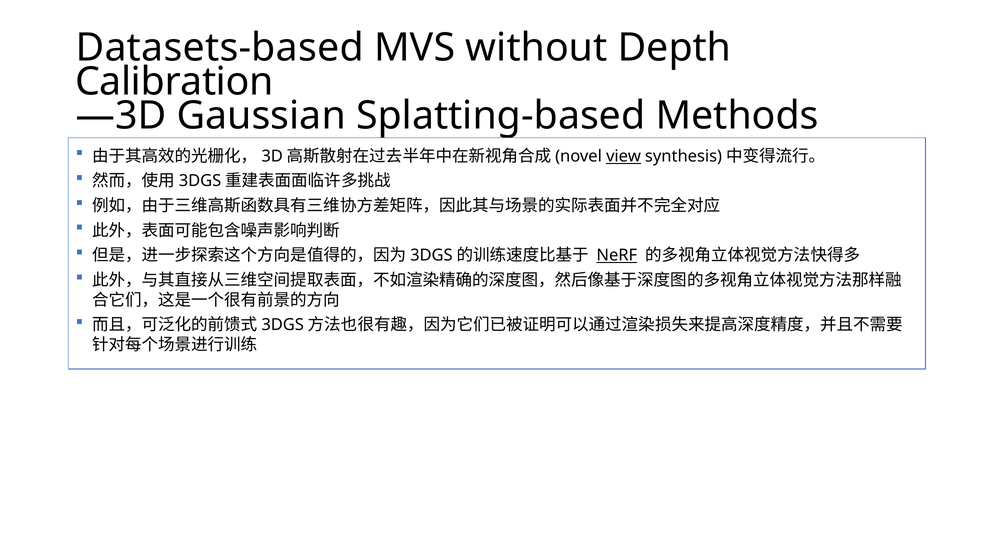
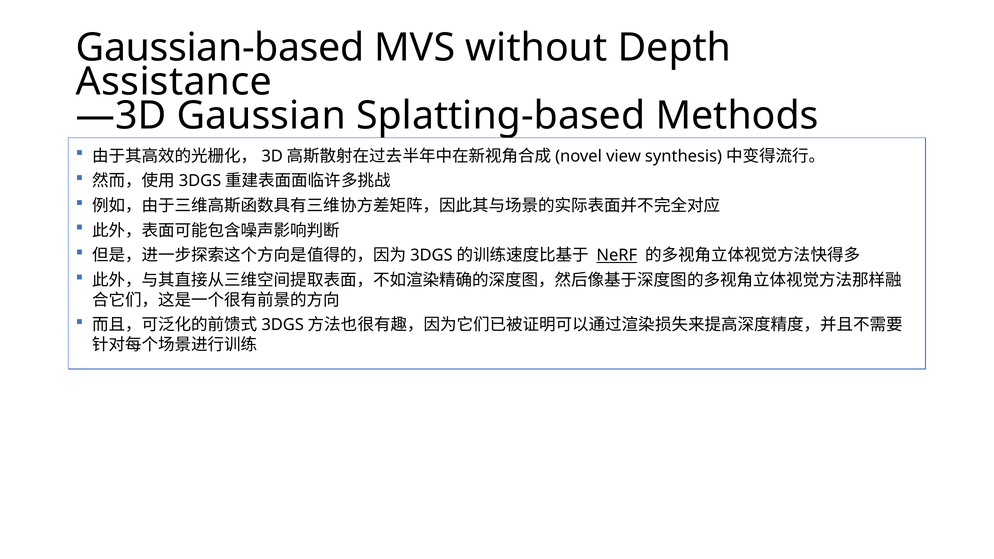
Datasets-based: Datasets-based -> Gaussian-based (220, 48)
Calibration: Calibration -> Assistance (174, 82)
view underline: present -> none (624, 156)
